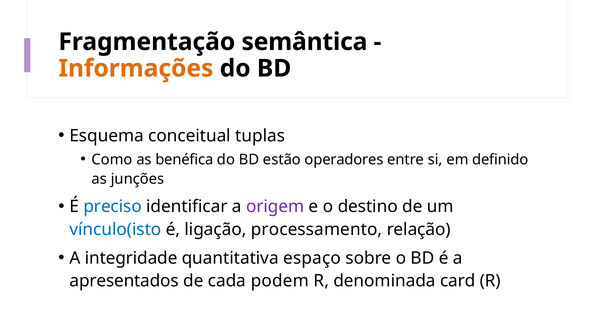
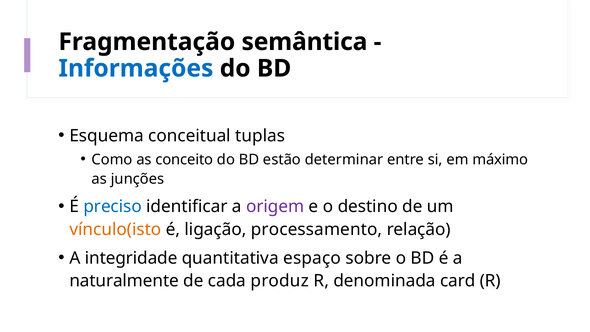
Informações colour: orange -> blue (136, 68)
benéfica: benéfica -> conceito (184, 160)
operadores: operadores -> determinar (344, 160)
definido: definido -> máximo (500, 160)
vínculo(isto colour: blue -> orange (115, 229)
apresentados: apresentados -> naturalmente (124, 281)
podem: podem -> produz (280, 281)
